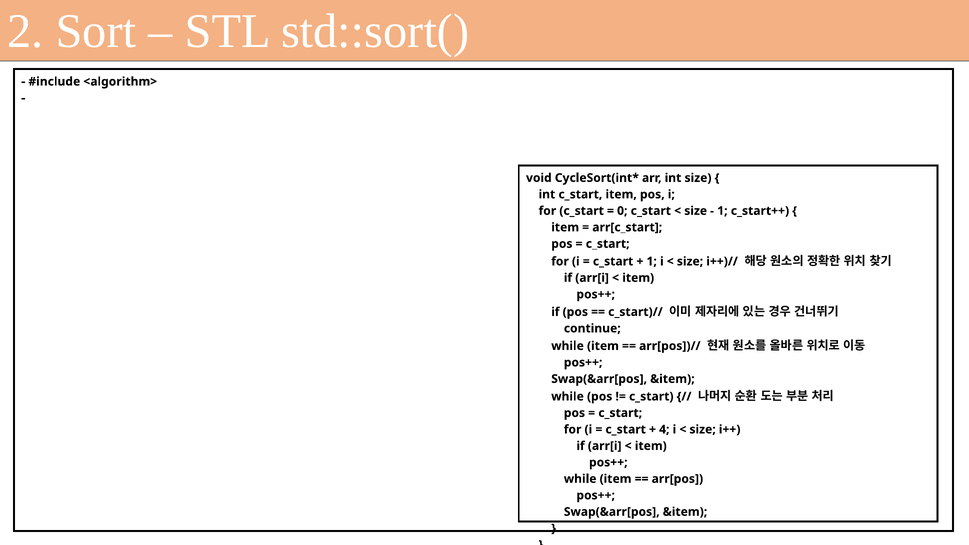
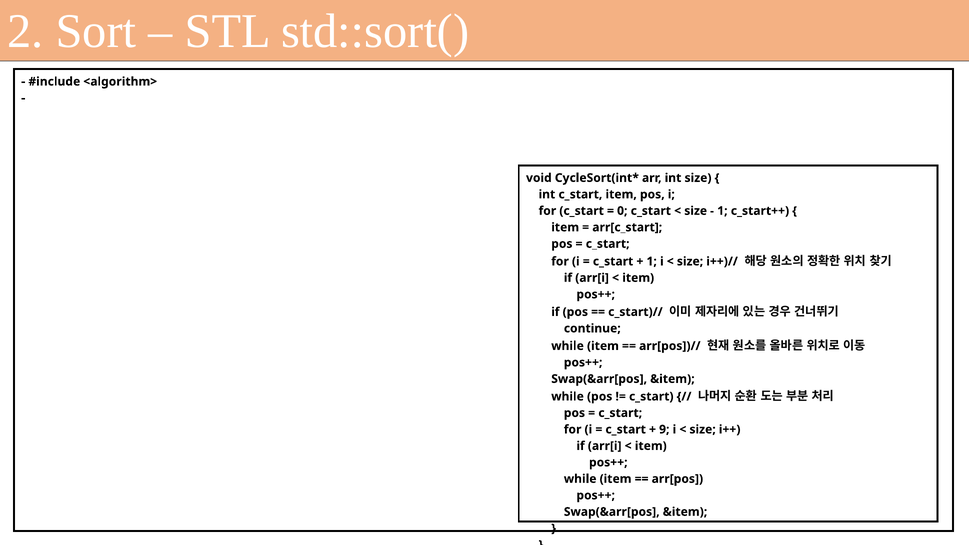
4: 4 -> 9 (664, 429)
